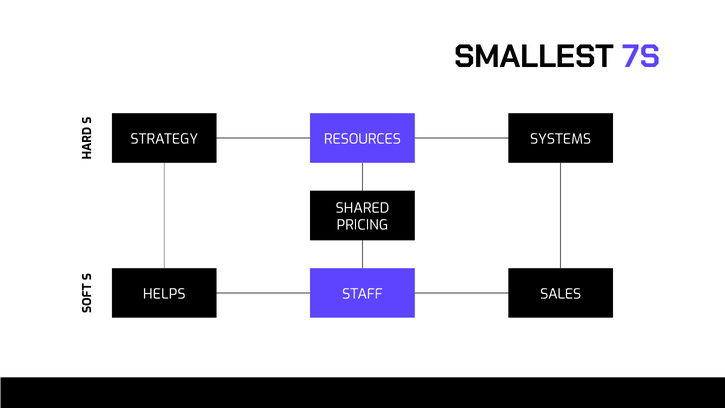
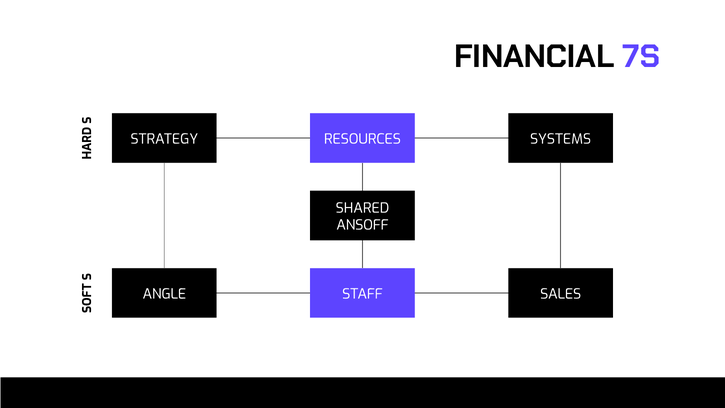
SMALLEST: SMALLEST -> FINANCIAL (534, 56)
PRICING: PRICING -> ANSOFF (362, 225)
HELPS: HELPS -> ANGLE (164, 294)
